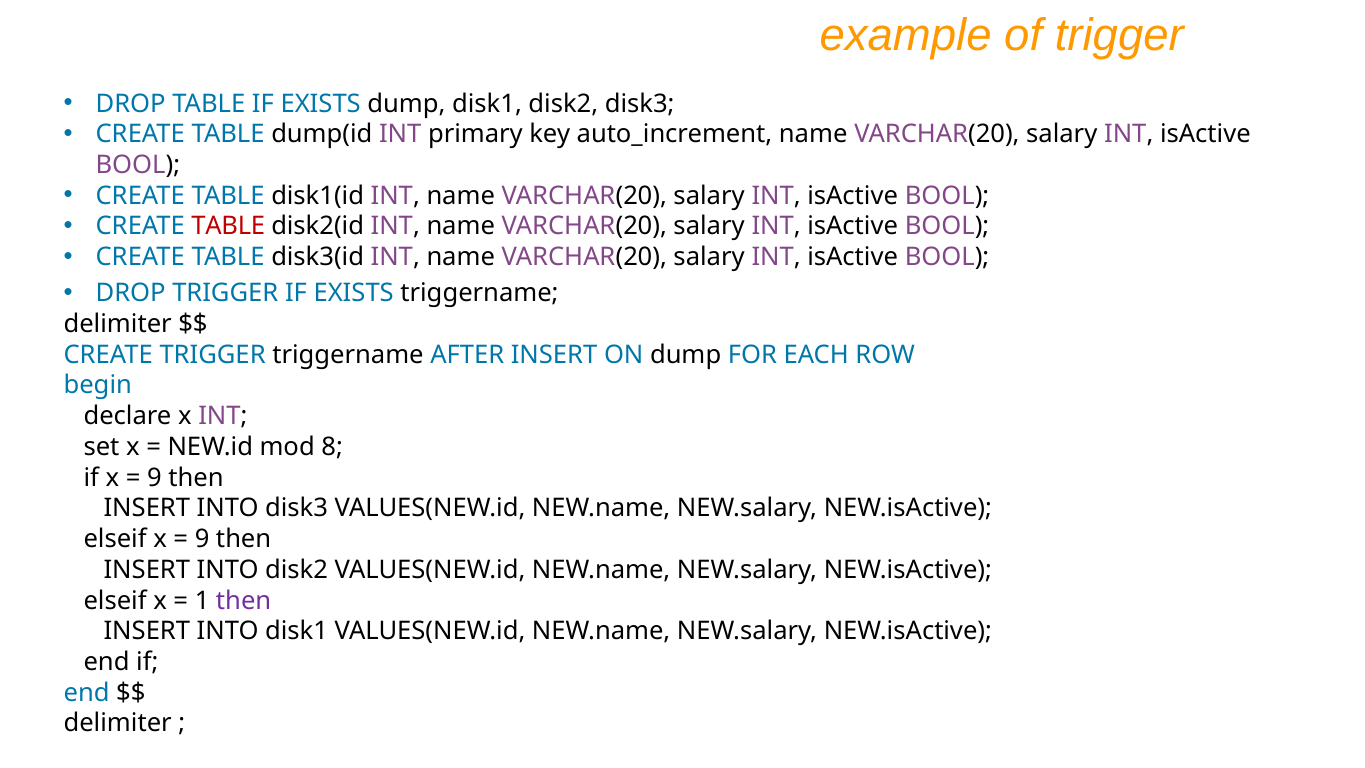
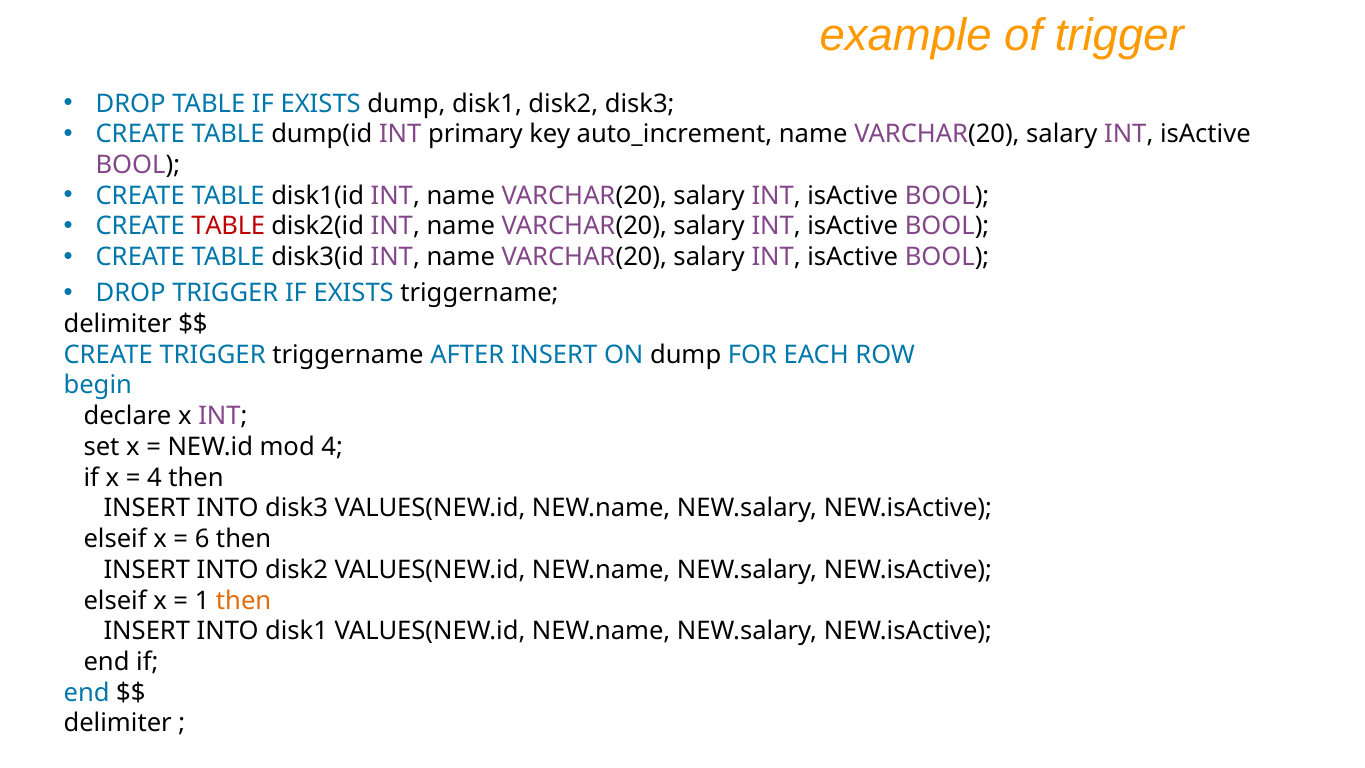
mod 8: 8 -> 4 (332, 447)
9: 9 -> 4 (154, 478)
9: 9 -> 6 (202, 539)
then colour: purple -> orange (244, 600)
